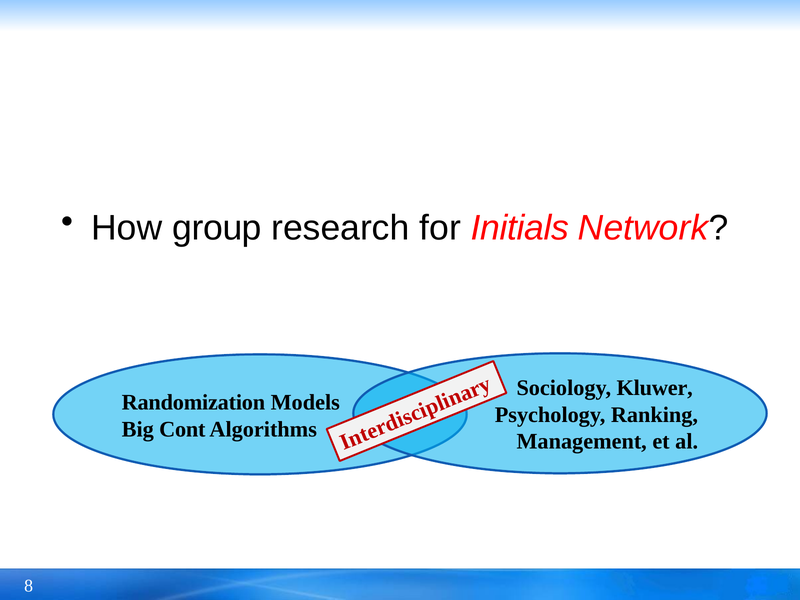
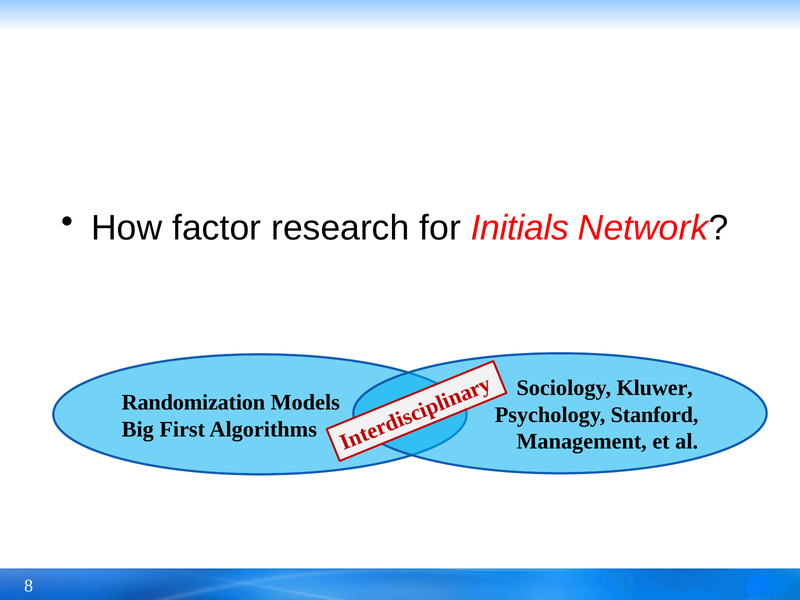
group: group -> factor (217, 228)
Ranking: Ranking -> Stanford (655, 415)
Cont: Cont -> First (182, 429)
